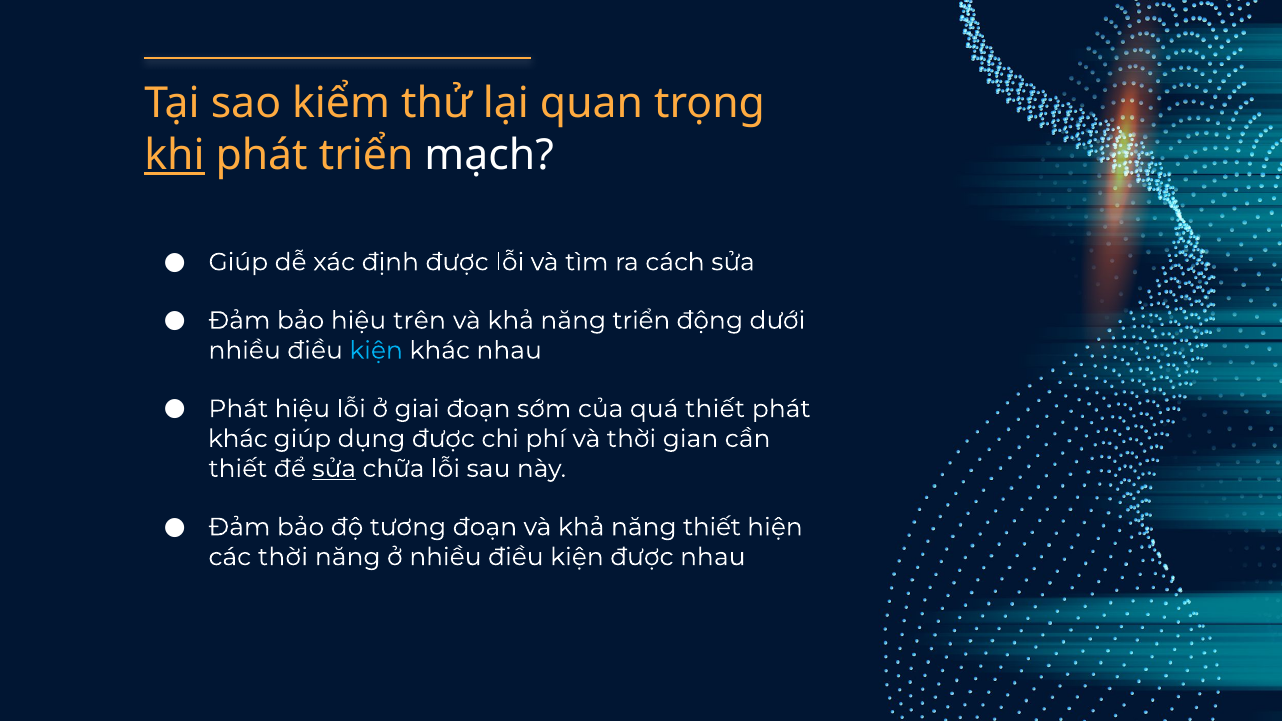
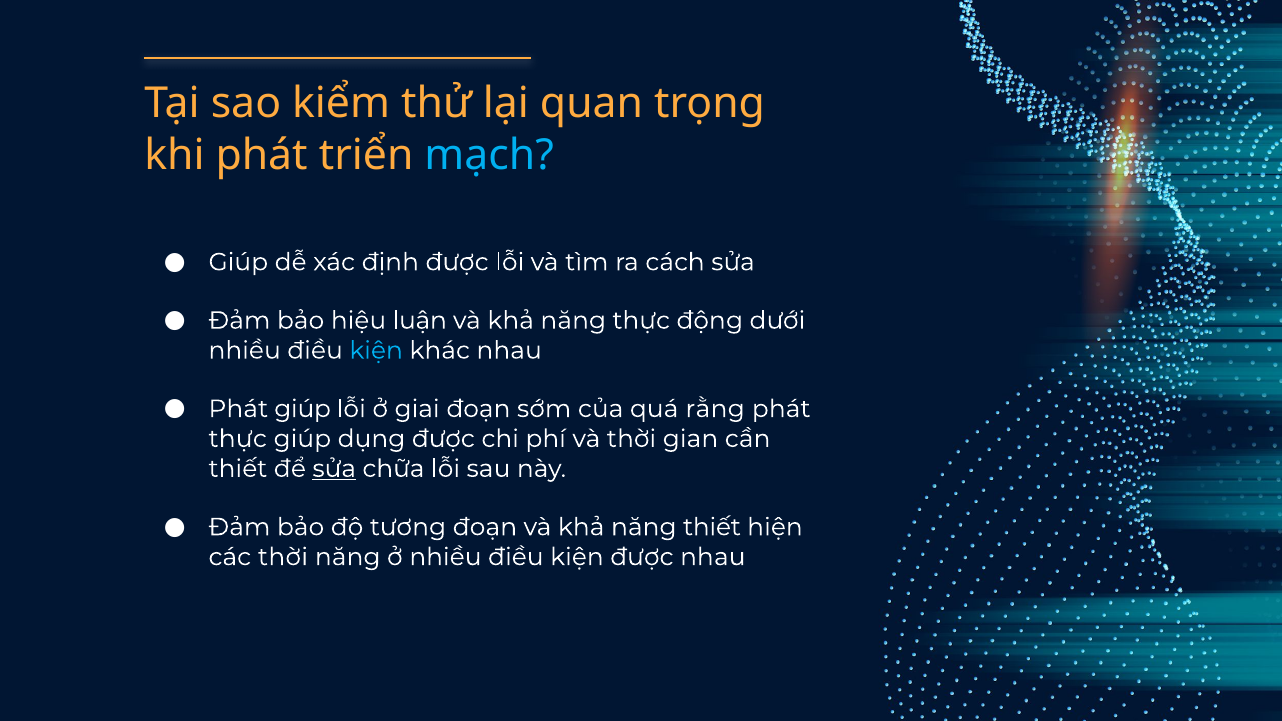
khi underline: present -> none (174, 155)
mạch colour: white -> light blue (489, 155)
trên: trên -> luận (420, 321)
năng triển: triển -> thực (641, 321)
Phát hiệu: hiệu -> giúp (303, 409)
quá thiết: thiết -> rằng (715, 409)
khác: khác -> thực (238, 439)
